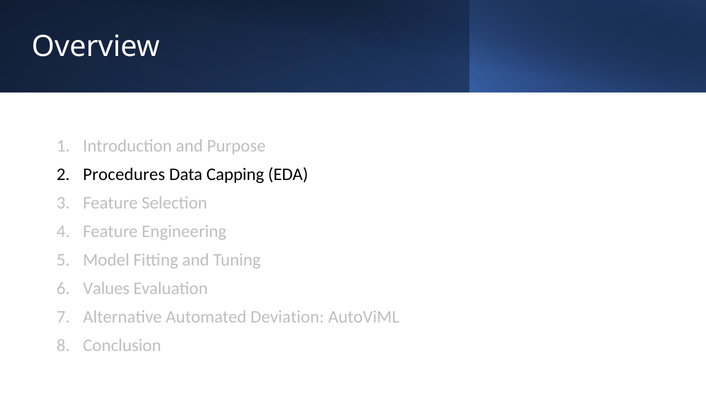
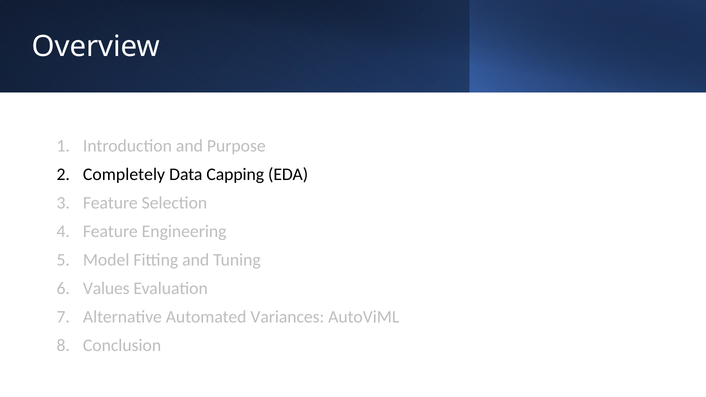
Procedures: Procedures -> Completely (124, 174)
Deviation: Deviation -> Variances (287, 317)
